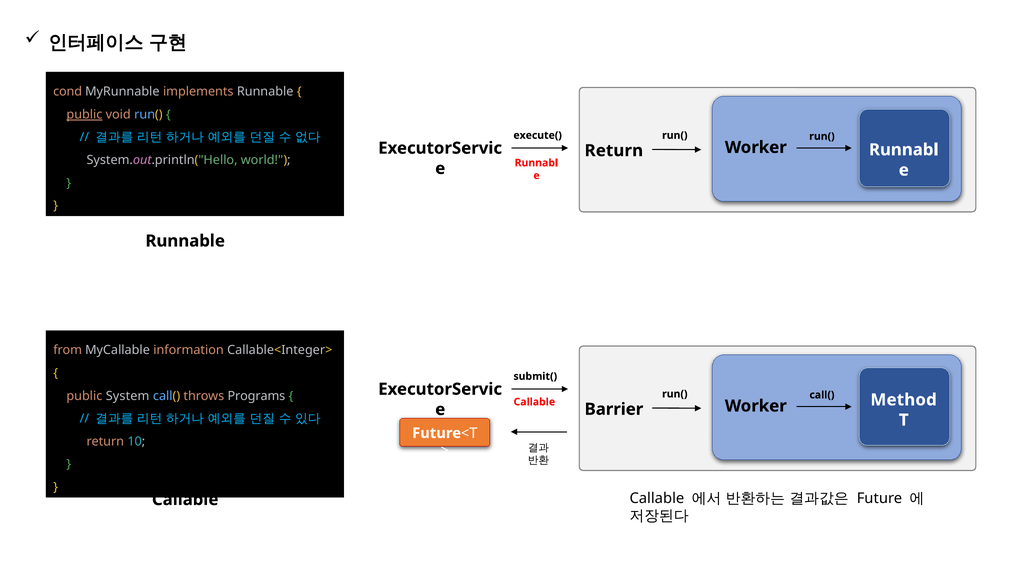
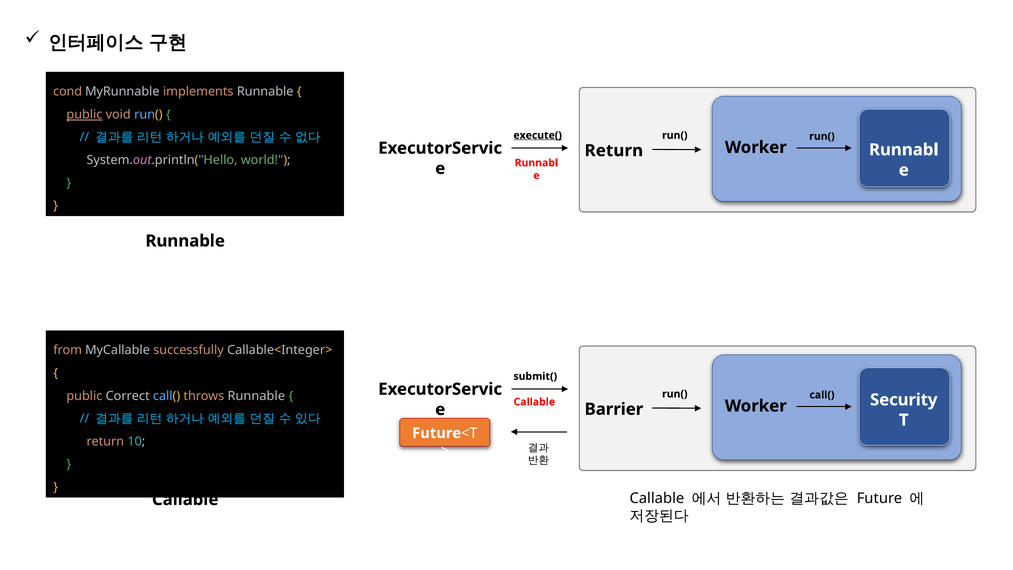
execute( underline: none -> present (538, 135)
information: information -> successfully (189, 350)
System: System -> Correct (128, 396)
throws Programs: Programs -> Runnable (256, 396)
Method: Method -> Security (904, 400)
